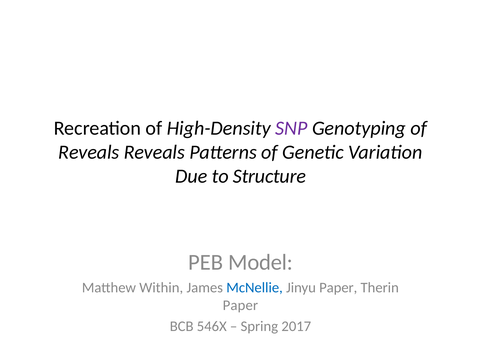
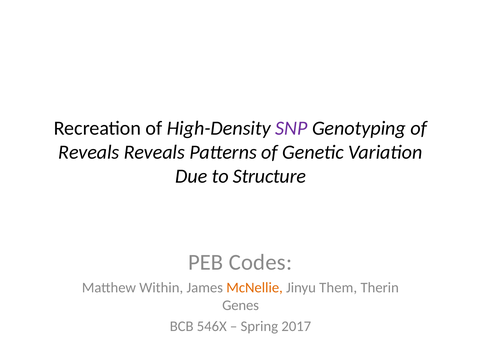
Model: Model -> Codes (260, 262)
McNellie colour: blue -> orange (255, 287)
Jinyu Paper: Paper -> Them (338, 287)
Paper: Paper -> Genes (241, 305)
